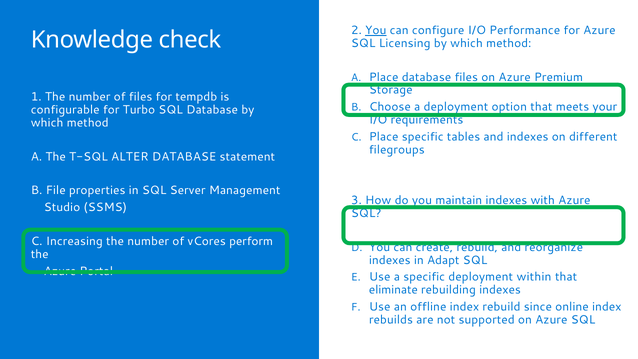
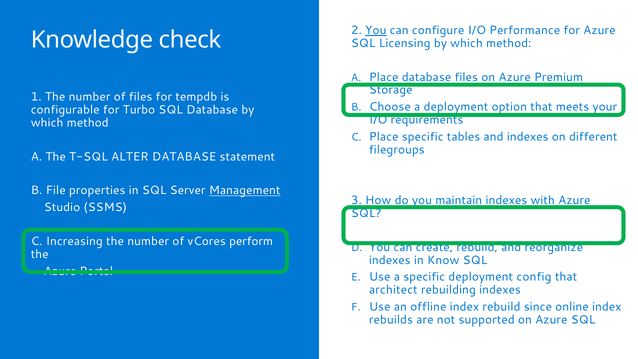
Management underline: none -> present (245, 190)
Adapt: Adapt -> Know (443, 260)
within: within -> config (534, 277)
eliminate: eliminate -> architect (393, 290)
